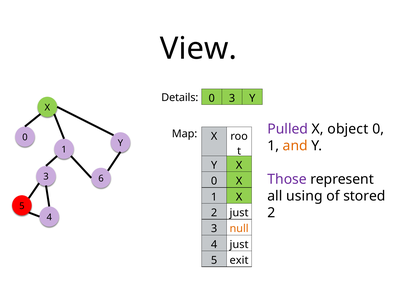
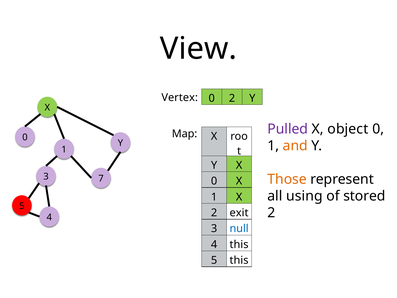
Details: Details -> Vertex (180, 97)
0 3: 3 -> 2 (232, 98)
6: 6 -> 7 (101, 178)
Those colour: purple -> orange (287, 179)
just: just -> exit (239, 213)
null colour: orange -> blue (239, 228)
just: just -> this (239, 244)
5 exit: exit -> this (239, 260)
